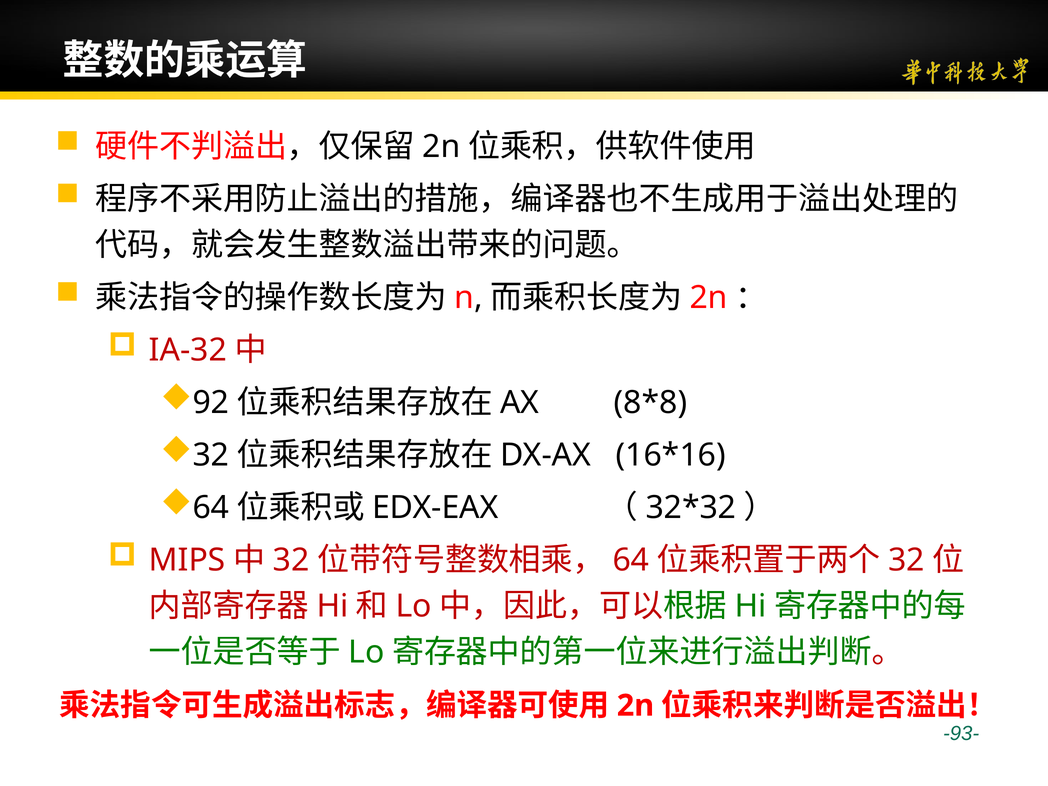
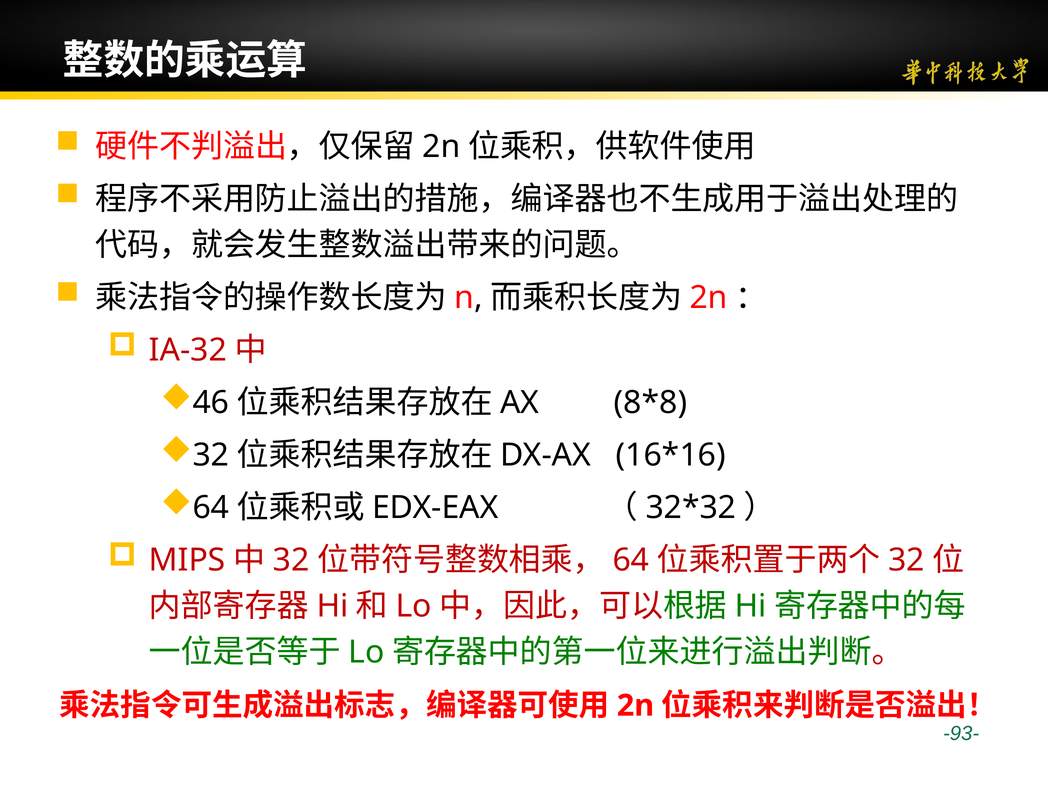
92: 92 -> 46 (211, 403)
